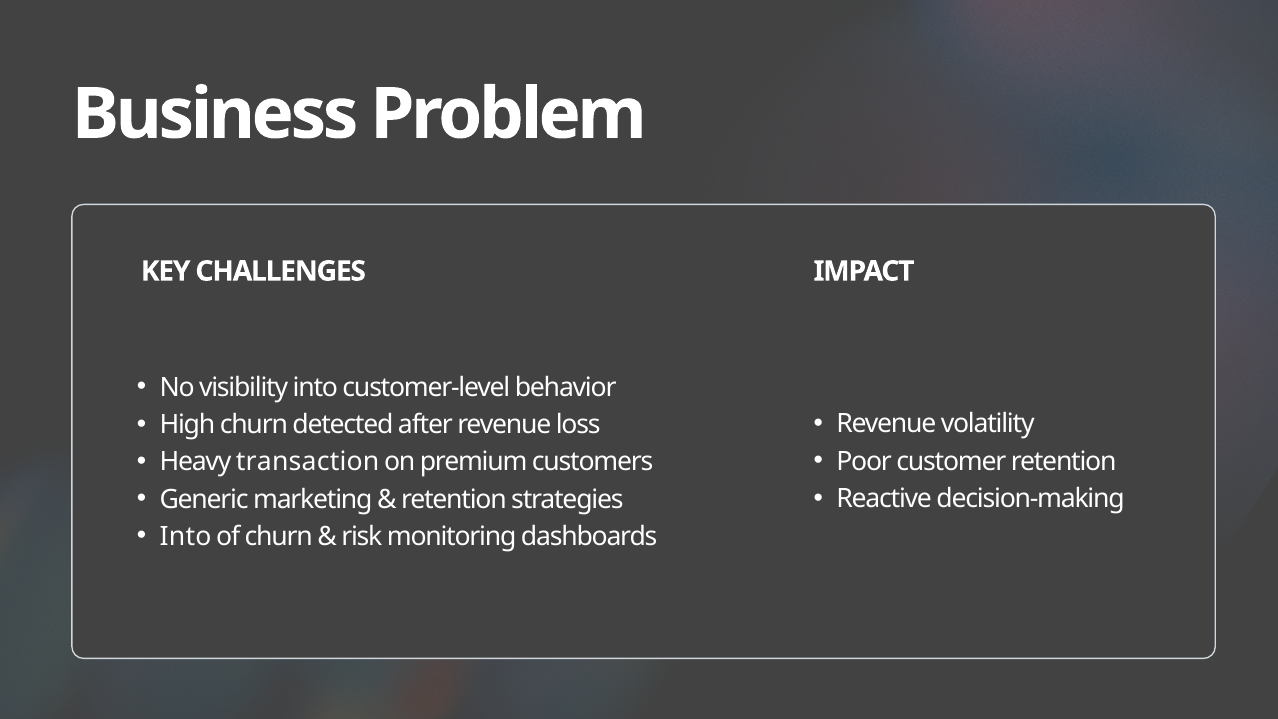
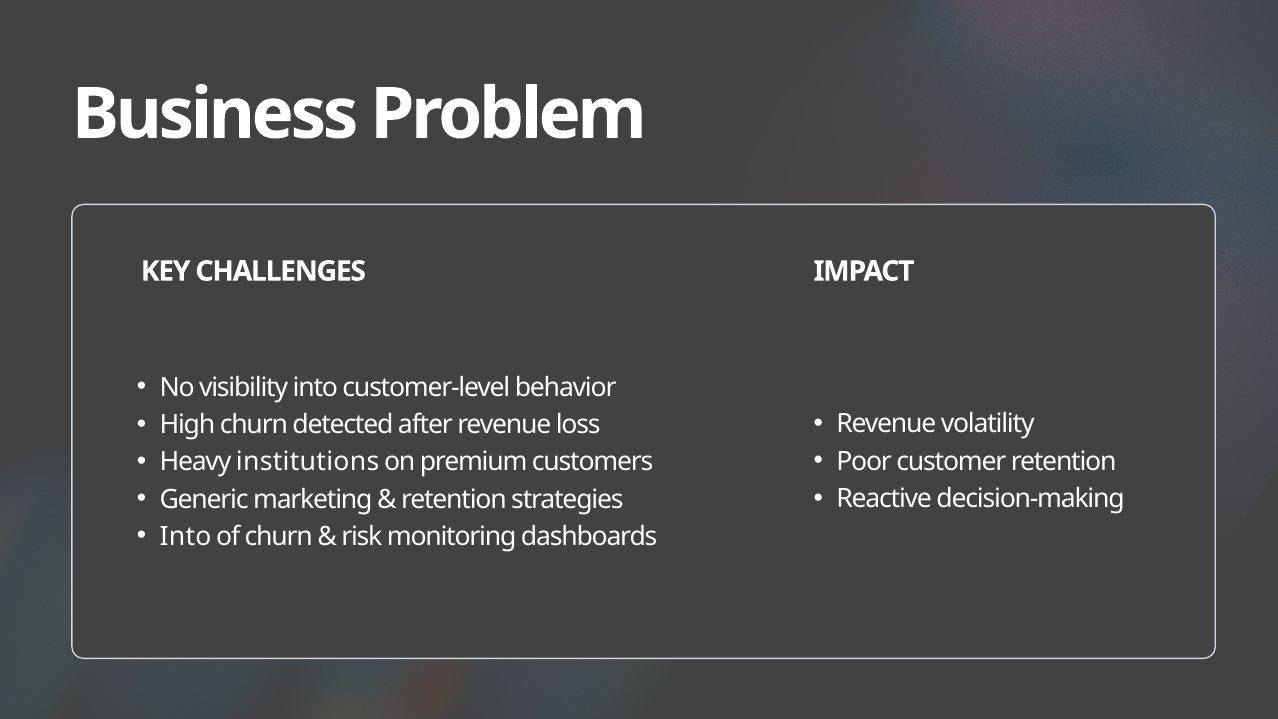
transaction: transaction -> institutions (308, 462)
